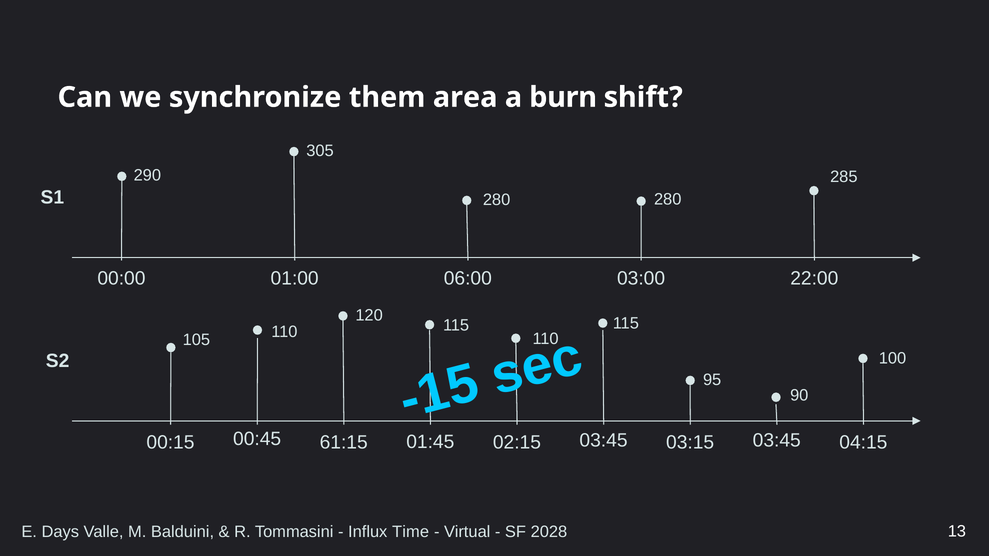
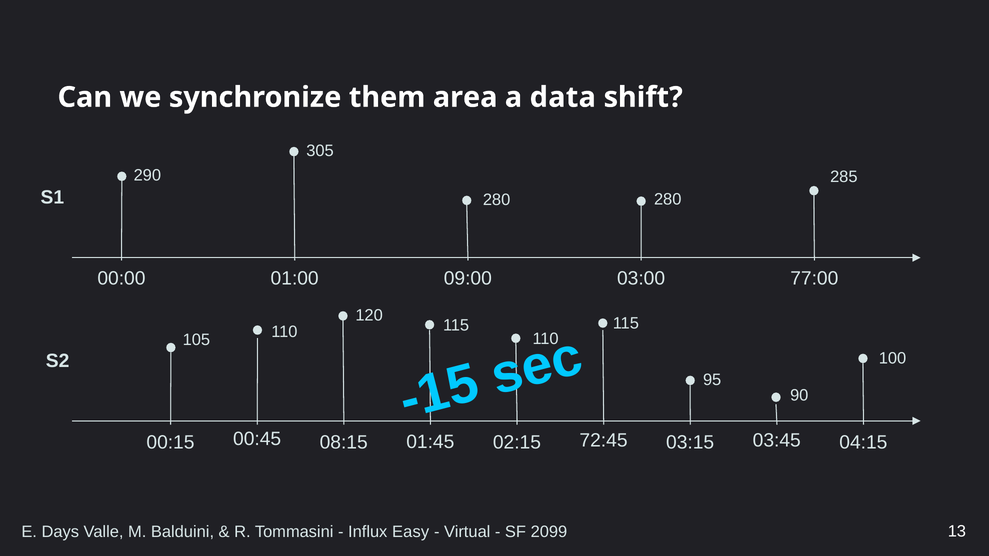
burn: burn -> data (563, 97)
06:00: 06:00 -> 09:00 (468, 278)
22:00: 22:00 -> 77:00 (814, 278)
03:45: 03:45 -> 72:45 (604, 441)
61:15: 61:15 -> 08:15 (344, 443)
Time: Time -> Easy (411, 532)
2028: 2028 -> 2099 (549, 532)
